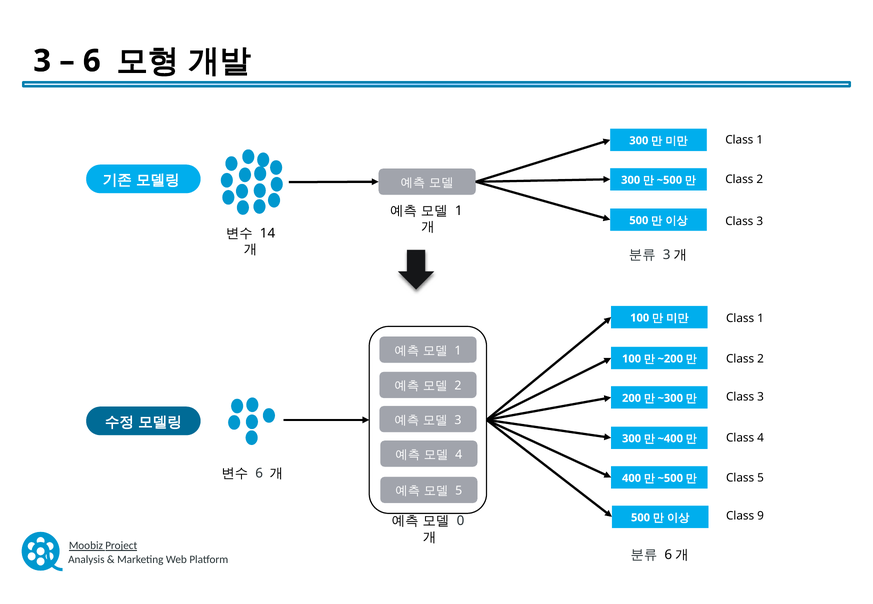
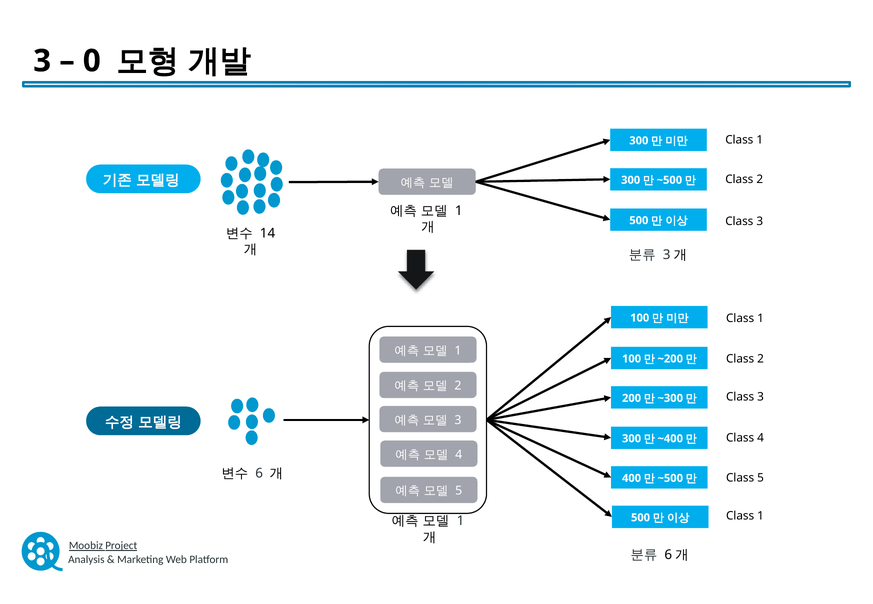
6: 6 -> 0 (92, 61)
9: 9 -> 1 (761, 516)
0: 0 -> 1 (461, 521)
